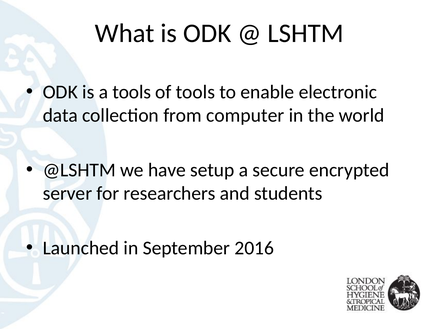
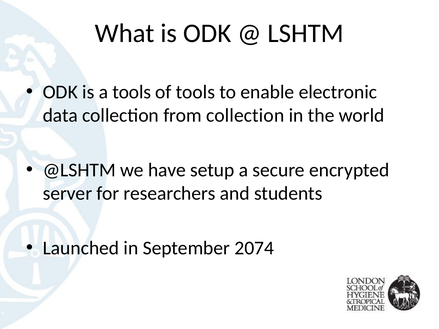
from computer: computer -> collection (245, 115)
2016: 2016 -> 2074 (254, 248)
